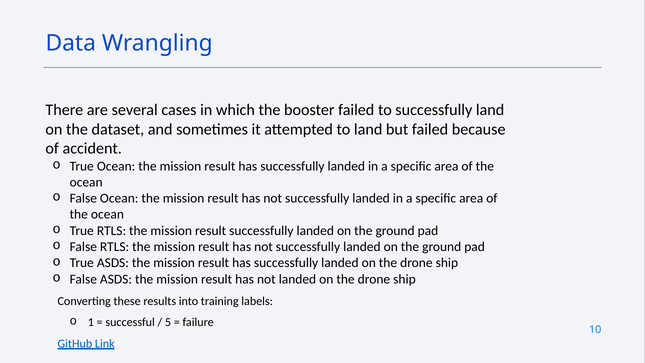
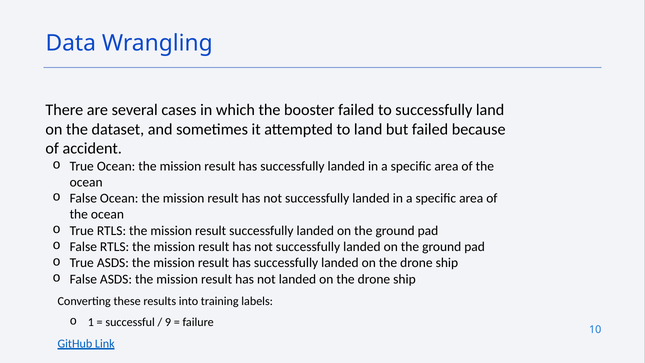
5: 5 -> 9 (168, 322)
